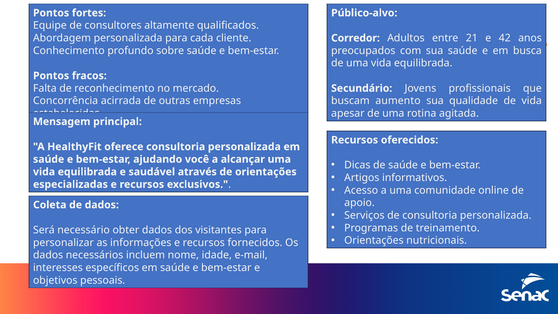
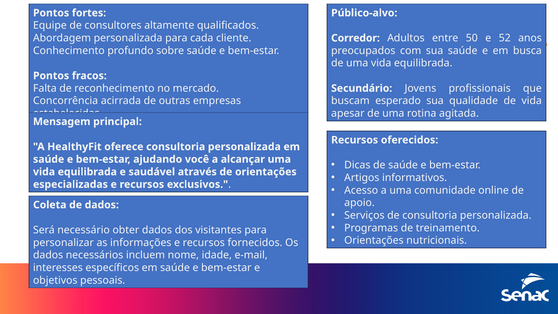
21: 21 -> 50 (472, 38)
42: 42 -> 52 (505, 38)
aumento: aumento -> esperado (398, 101)
